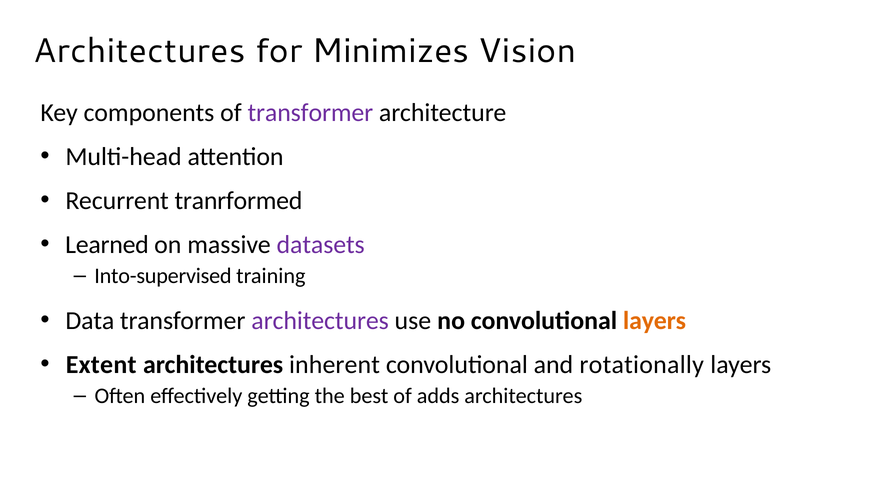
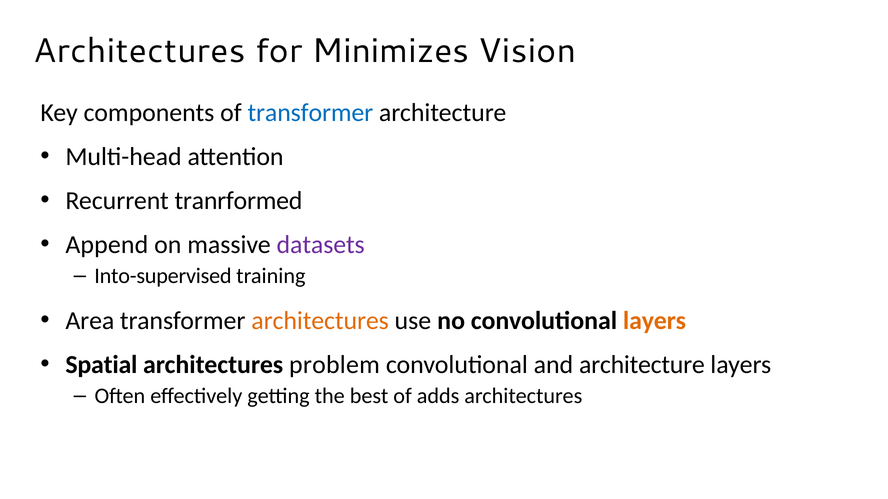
transformer colour: purple -> blue (310, 113)
Learned: Learned -> Append (107, 245)
Data: Data -> Area (90, 321)
architectures colour: purple -> orange (320, 321)
Extent: Extent -> Spatial (101, 365)
inherent: inherent -> problem (334, 365)
and rotationally: rotationally -> architecture (642, 365)
